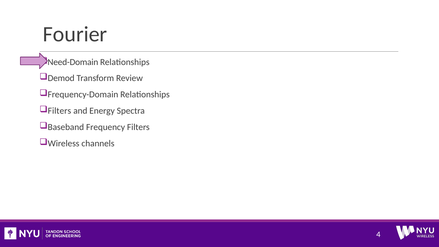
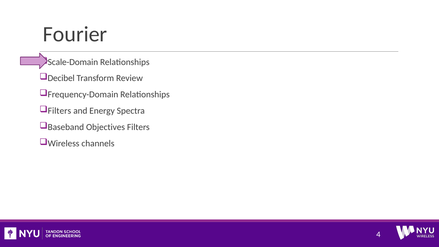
Need-Domain: Need-Domain -> Scale-Domain (73, 62)
Demod: Demod -> Decibel (61, 78)
Frequency: Frequency -> Objectives (106, 127)
